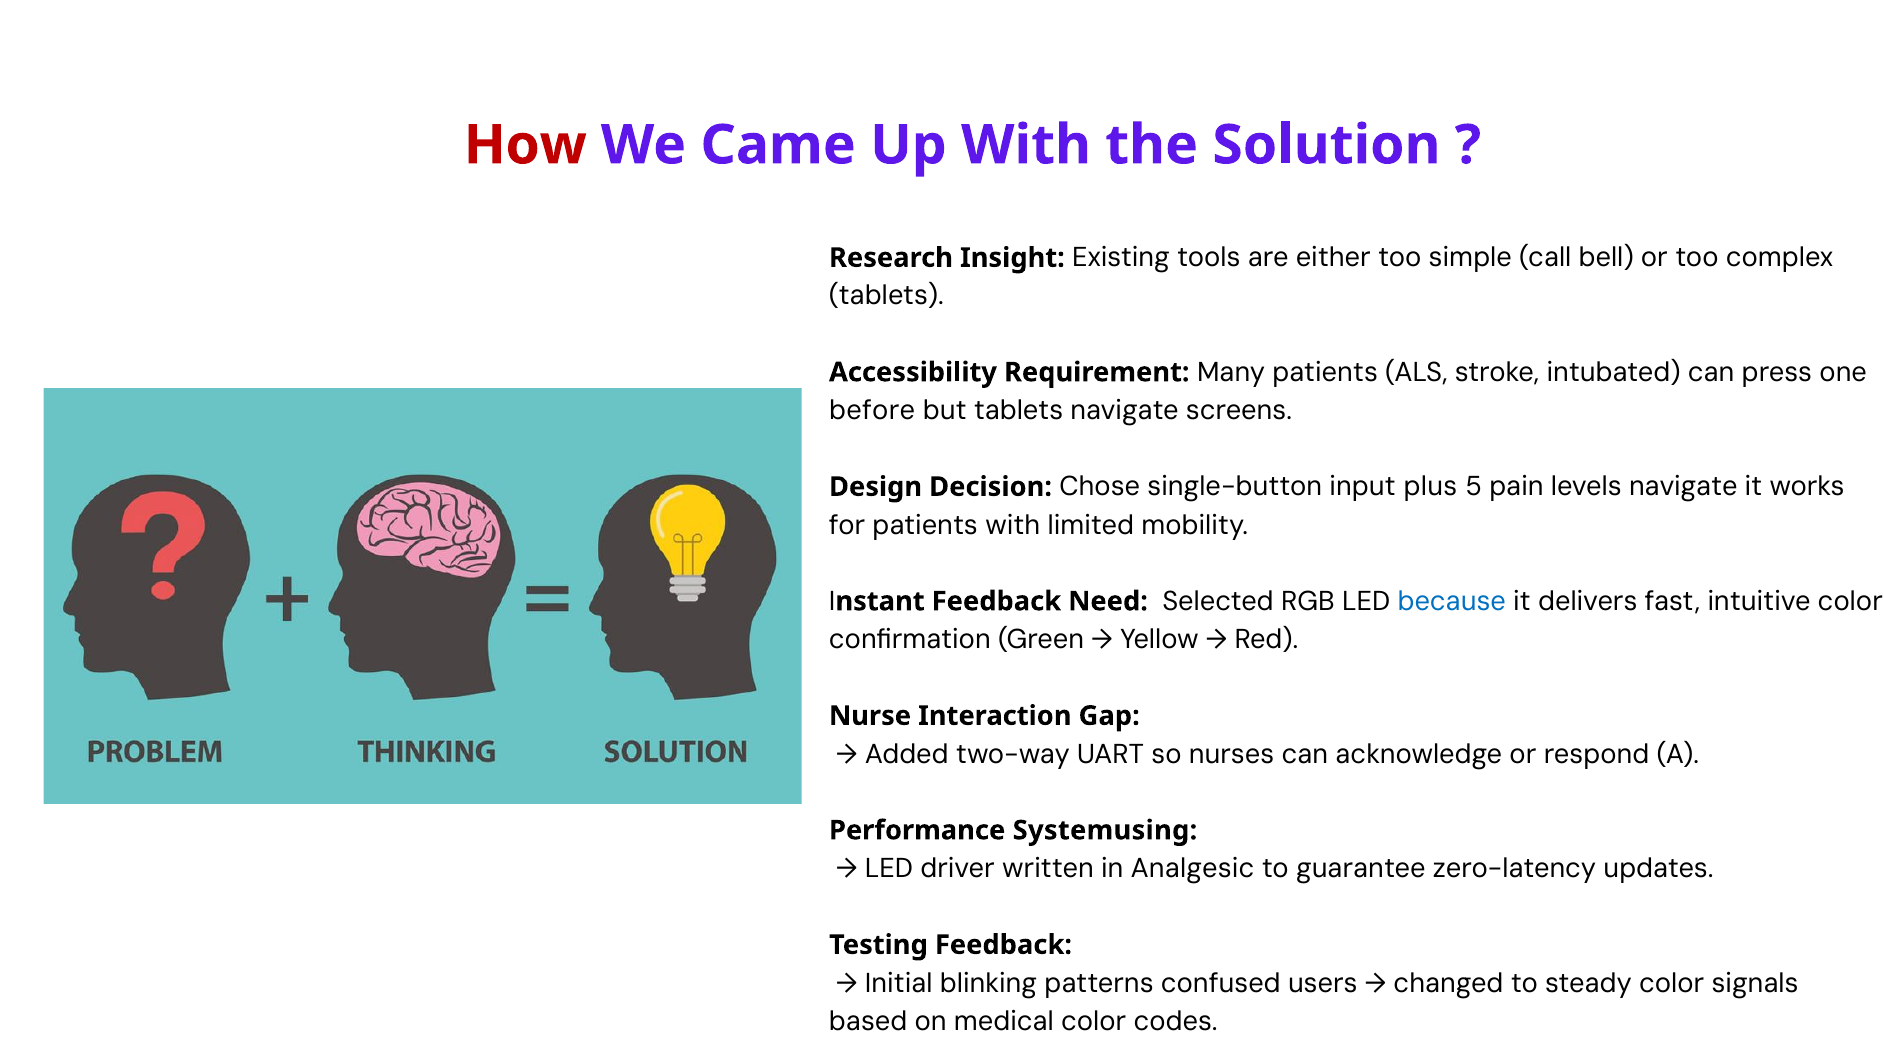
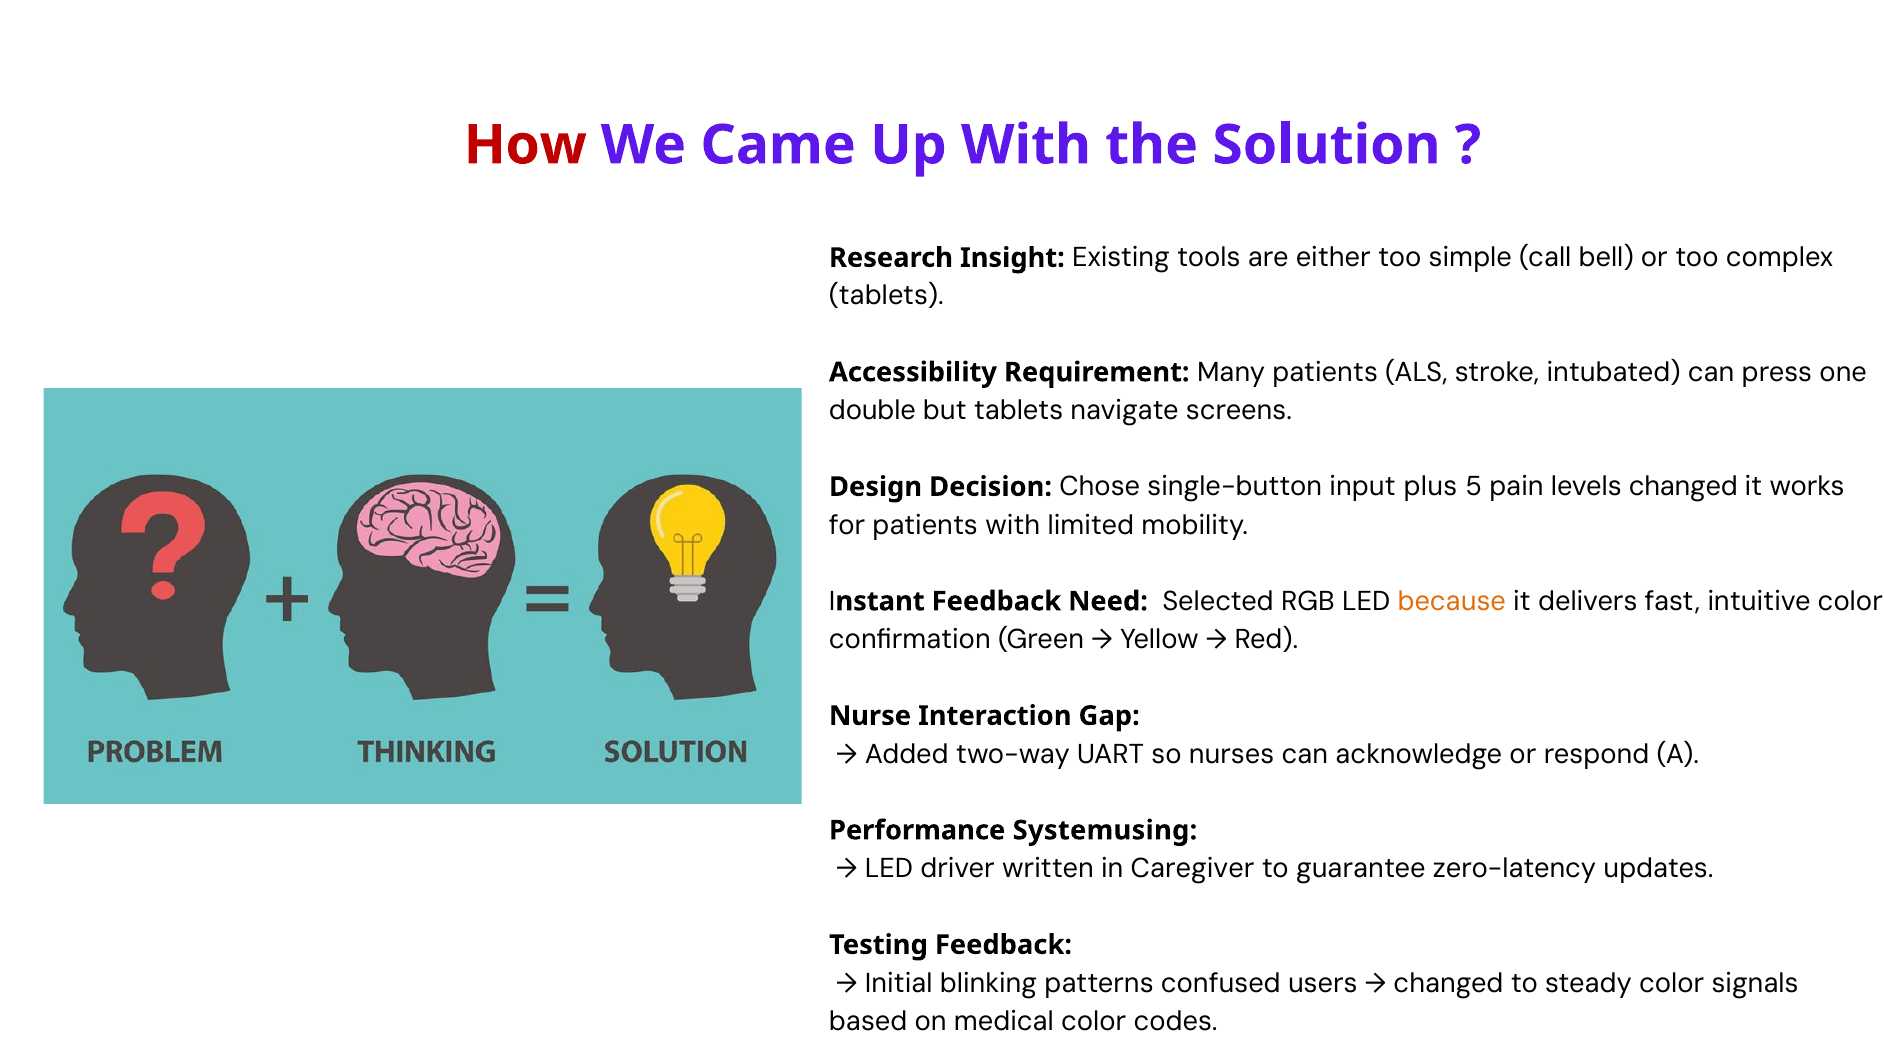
before: before -> double (872, 410)
levels navigate: navigate -> changed (1683, 487)
because colour: blue -> orange (1452, 601)
Analgesic: Analgesic -> Caregiver (1193, 868)
